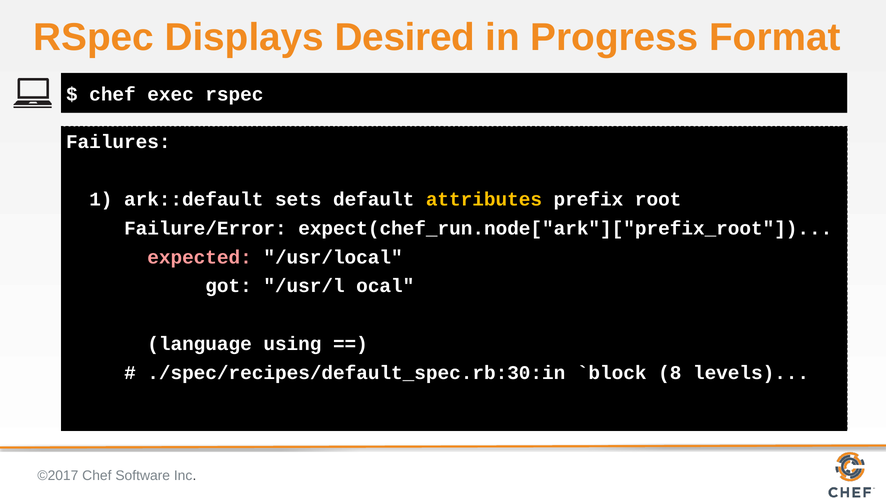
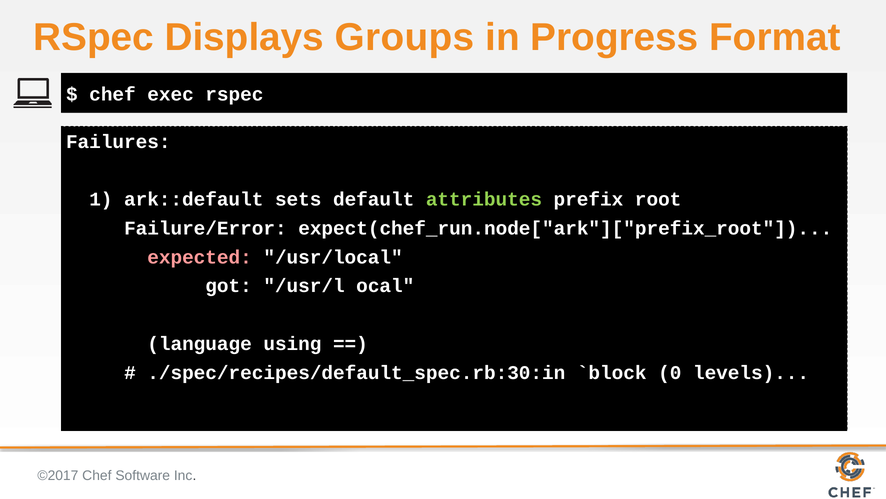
Desired: Desired -> Groups (404, 37)
attributes colour: yellow -> light green (484, 199)
8: 8 -> 0 (670, 372)
